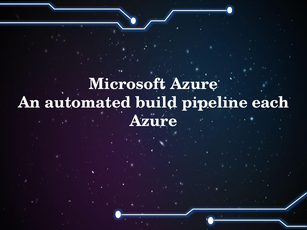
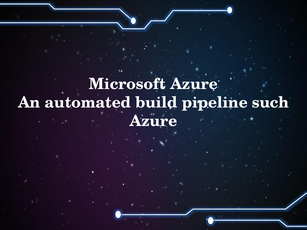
each: each -> such (270, 103)
